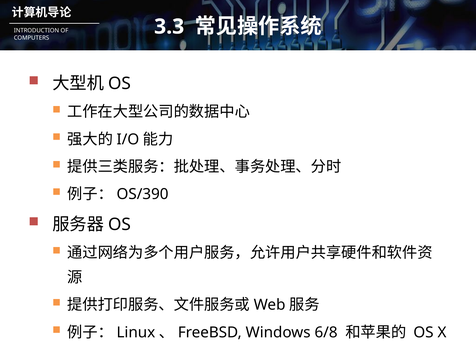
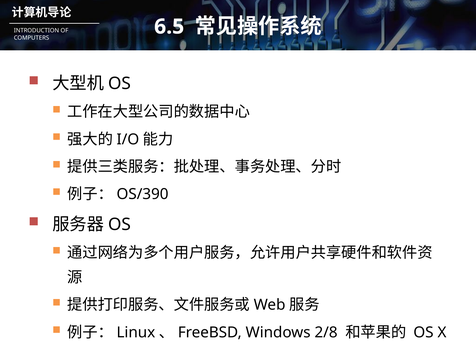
3.3: 3.3 -> 6.5 (169, 27)
6/8: 6/8 -> 2/8 (326, 332)
